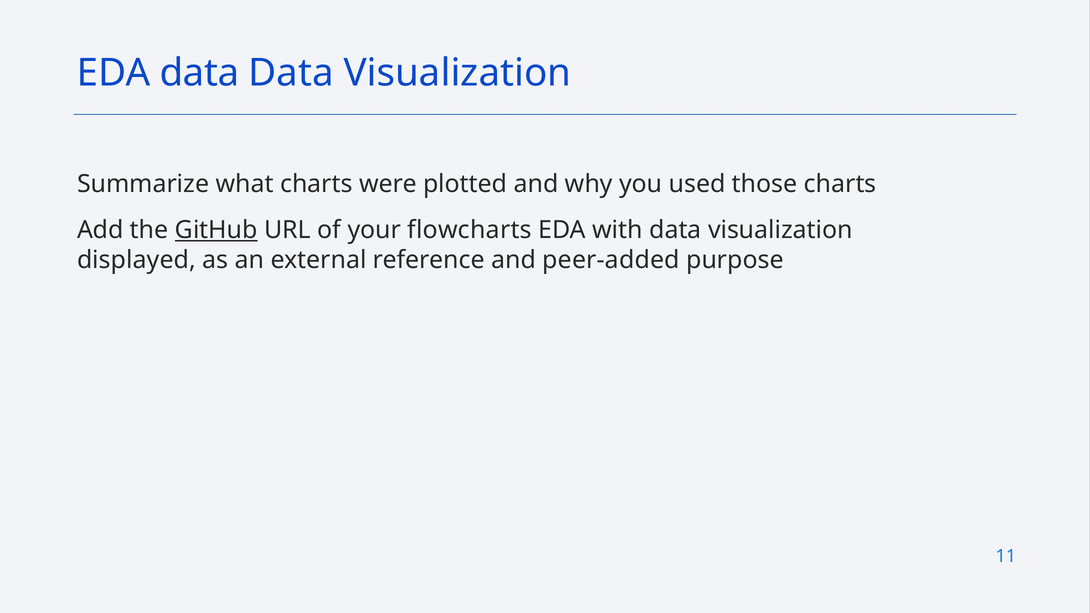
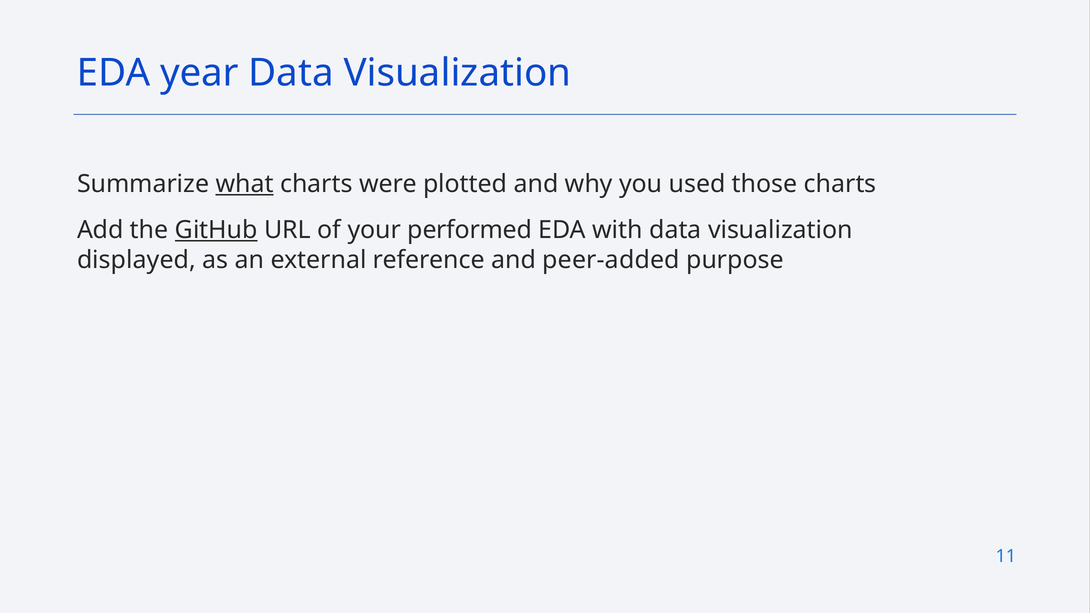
EDA data: data -> year (199, 73)
what underline: none -> present (245, 184)
flowcharts: flowcharts -> performed (470, 230)
